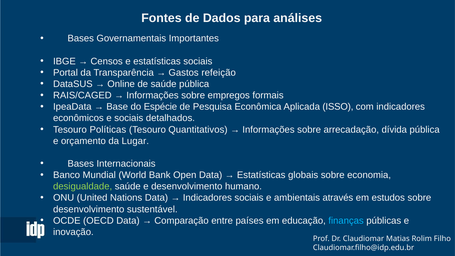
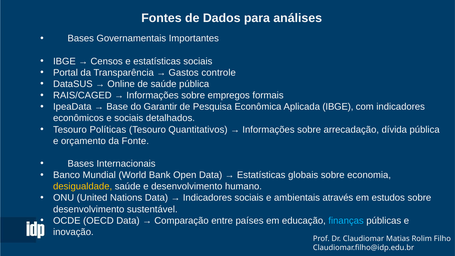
refeição: refeição -> controle (219, 73)
Espécie: Espécie -> Garantir (160, 107)
Aplicada ISSO: ISSO -> IBGE (338, 107)
Lugar: Lugar -> Fonte (135, 141)
desigualdade colour: light green -> yellow (83, 186)
